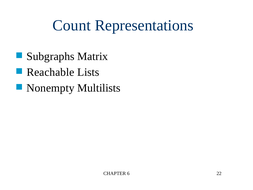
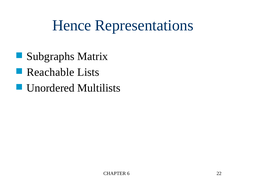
Count: Count -> Hence (72, 25)
Nonempty: Nonempty -> Unordered (51, 88)
